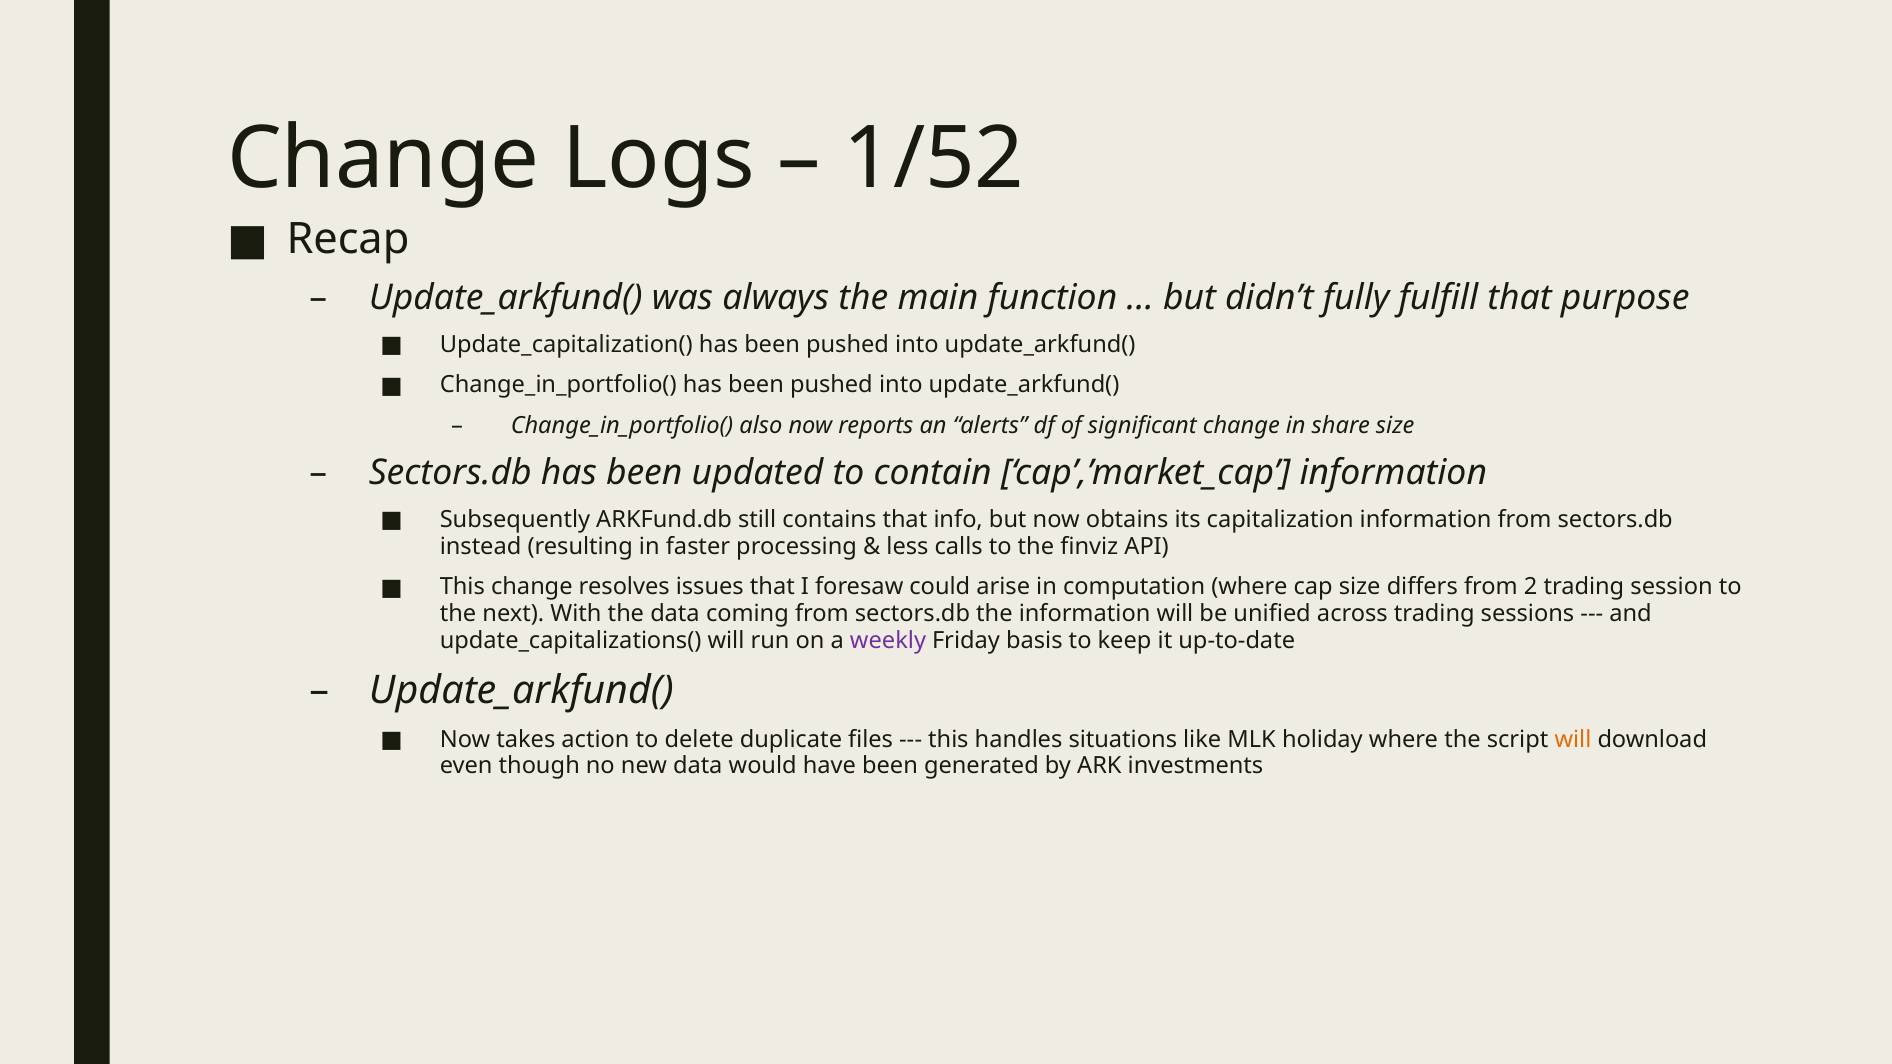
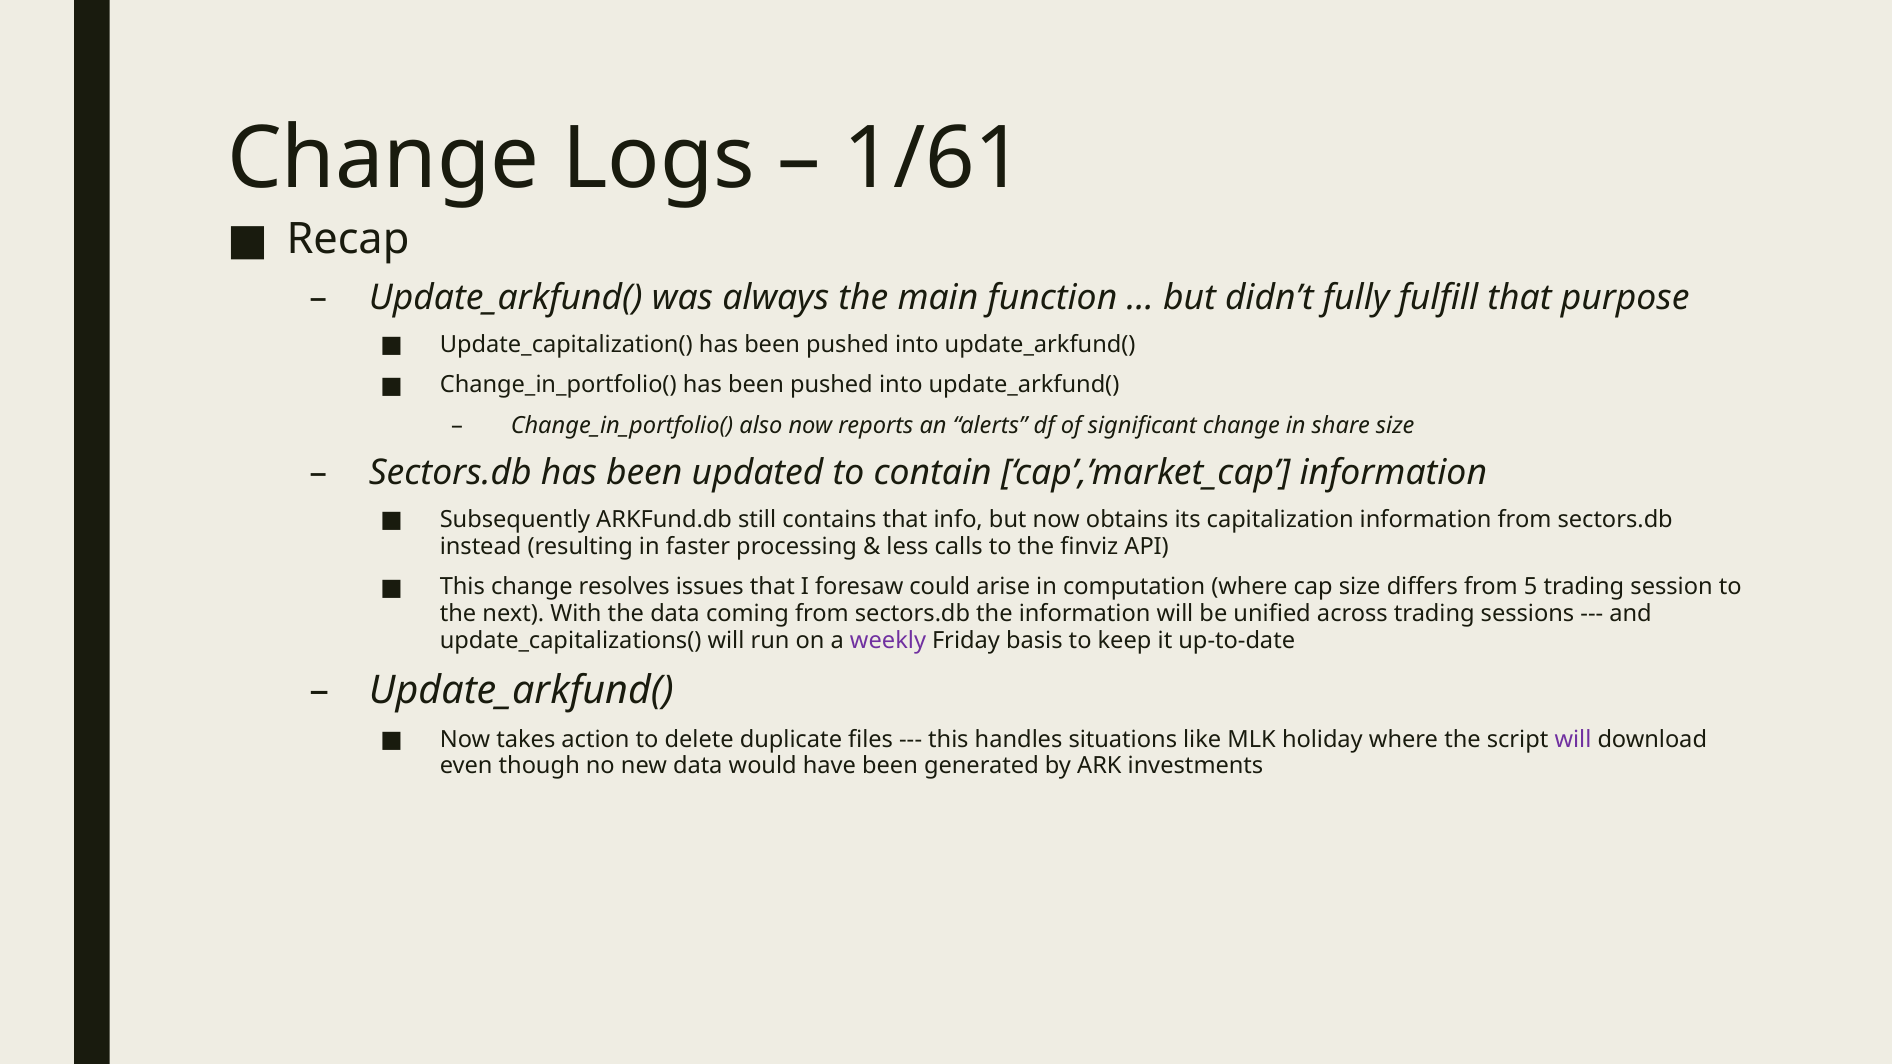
1/52: 1/52 -> 1/61 (934, 159)
2: 2 -> 5 (1531, 587)
will colour: orange -> purple (1573, 739)
